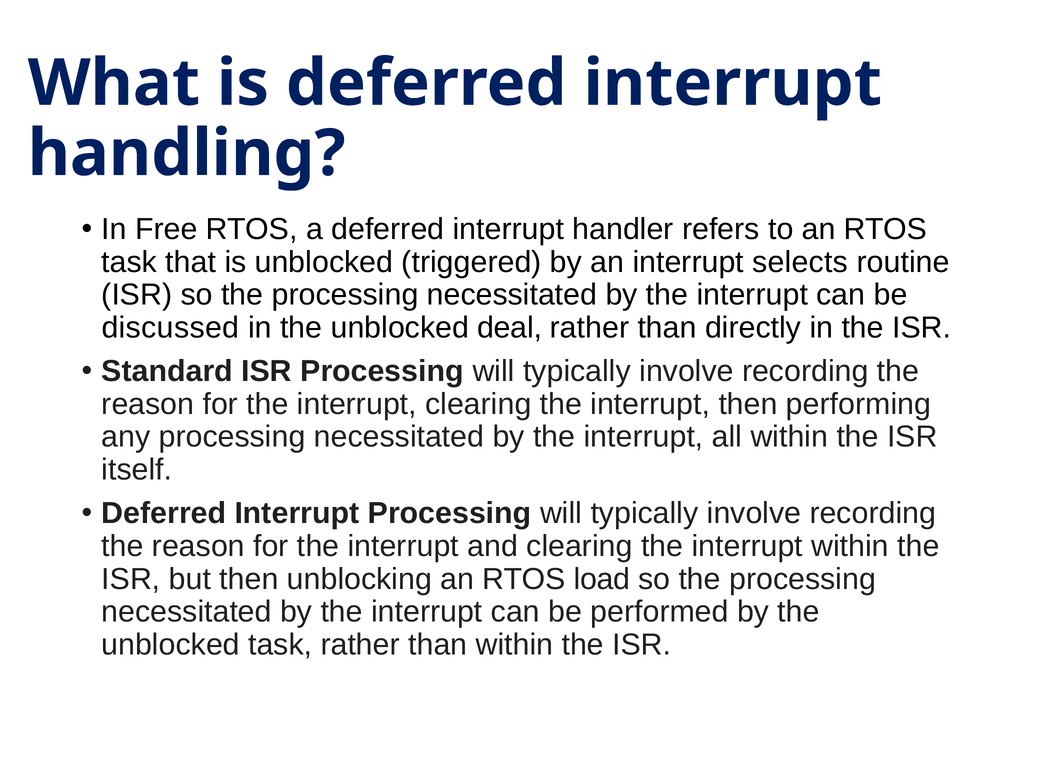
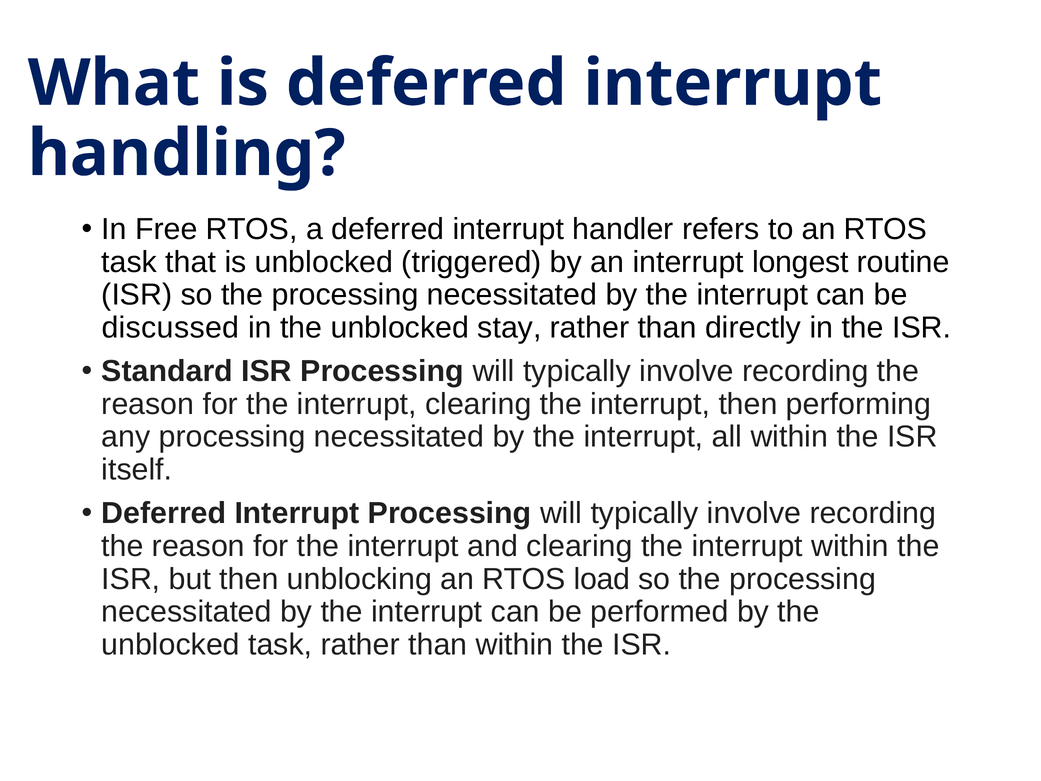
selects: selects -> longest (800, 262)
deal: deal -> stay (509, 328)
